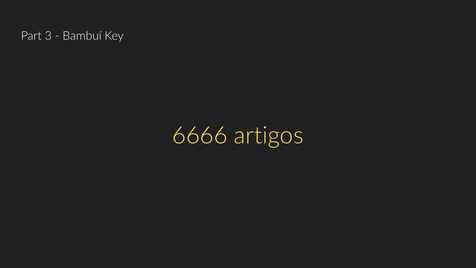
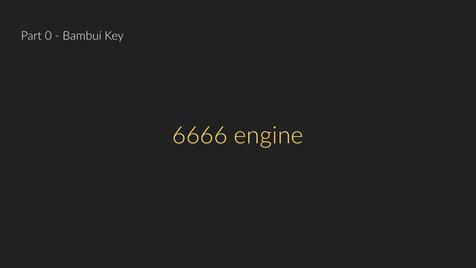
3: 3 -> 0 (48, 36)
artigos: artigos -> engine (269, 136)
